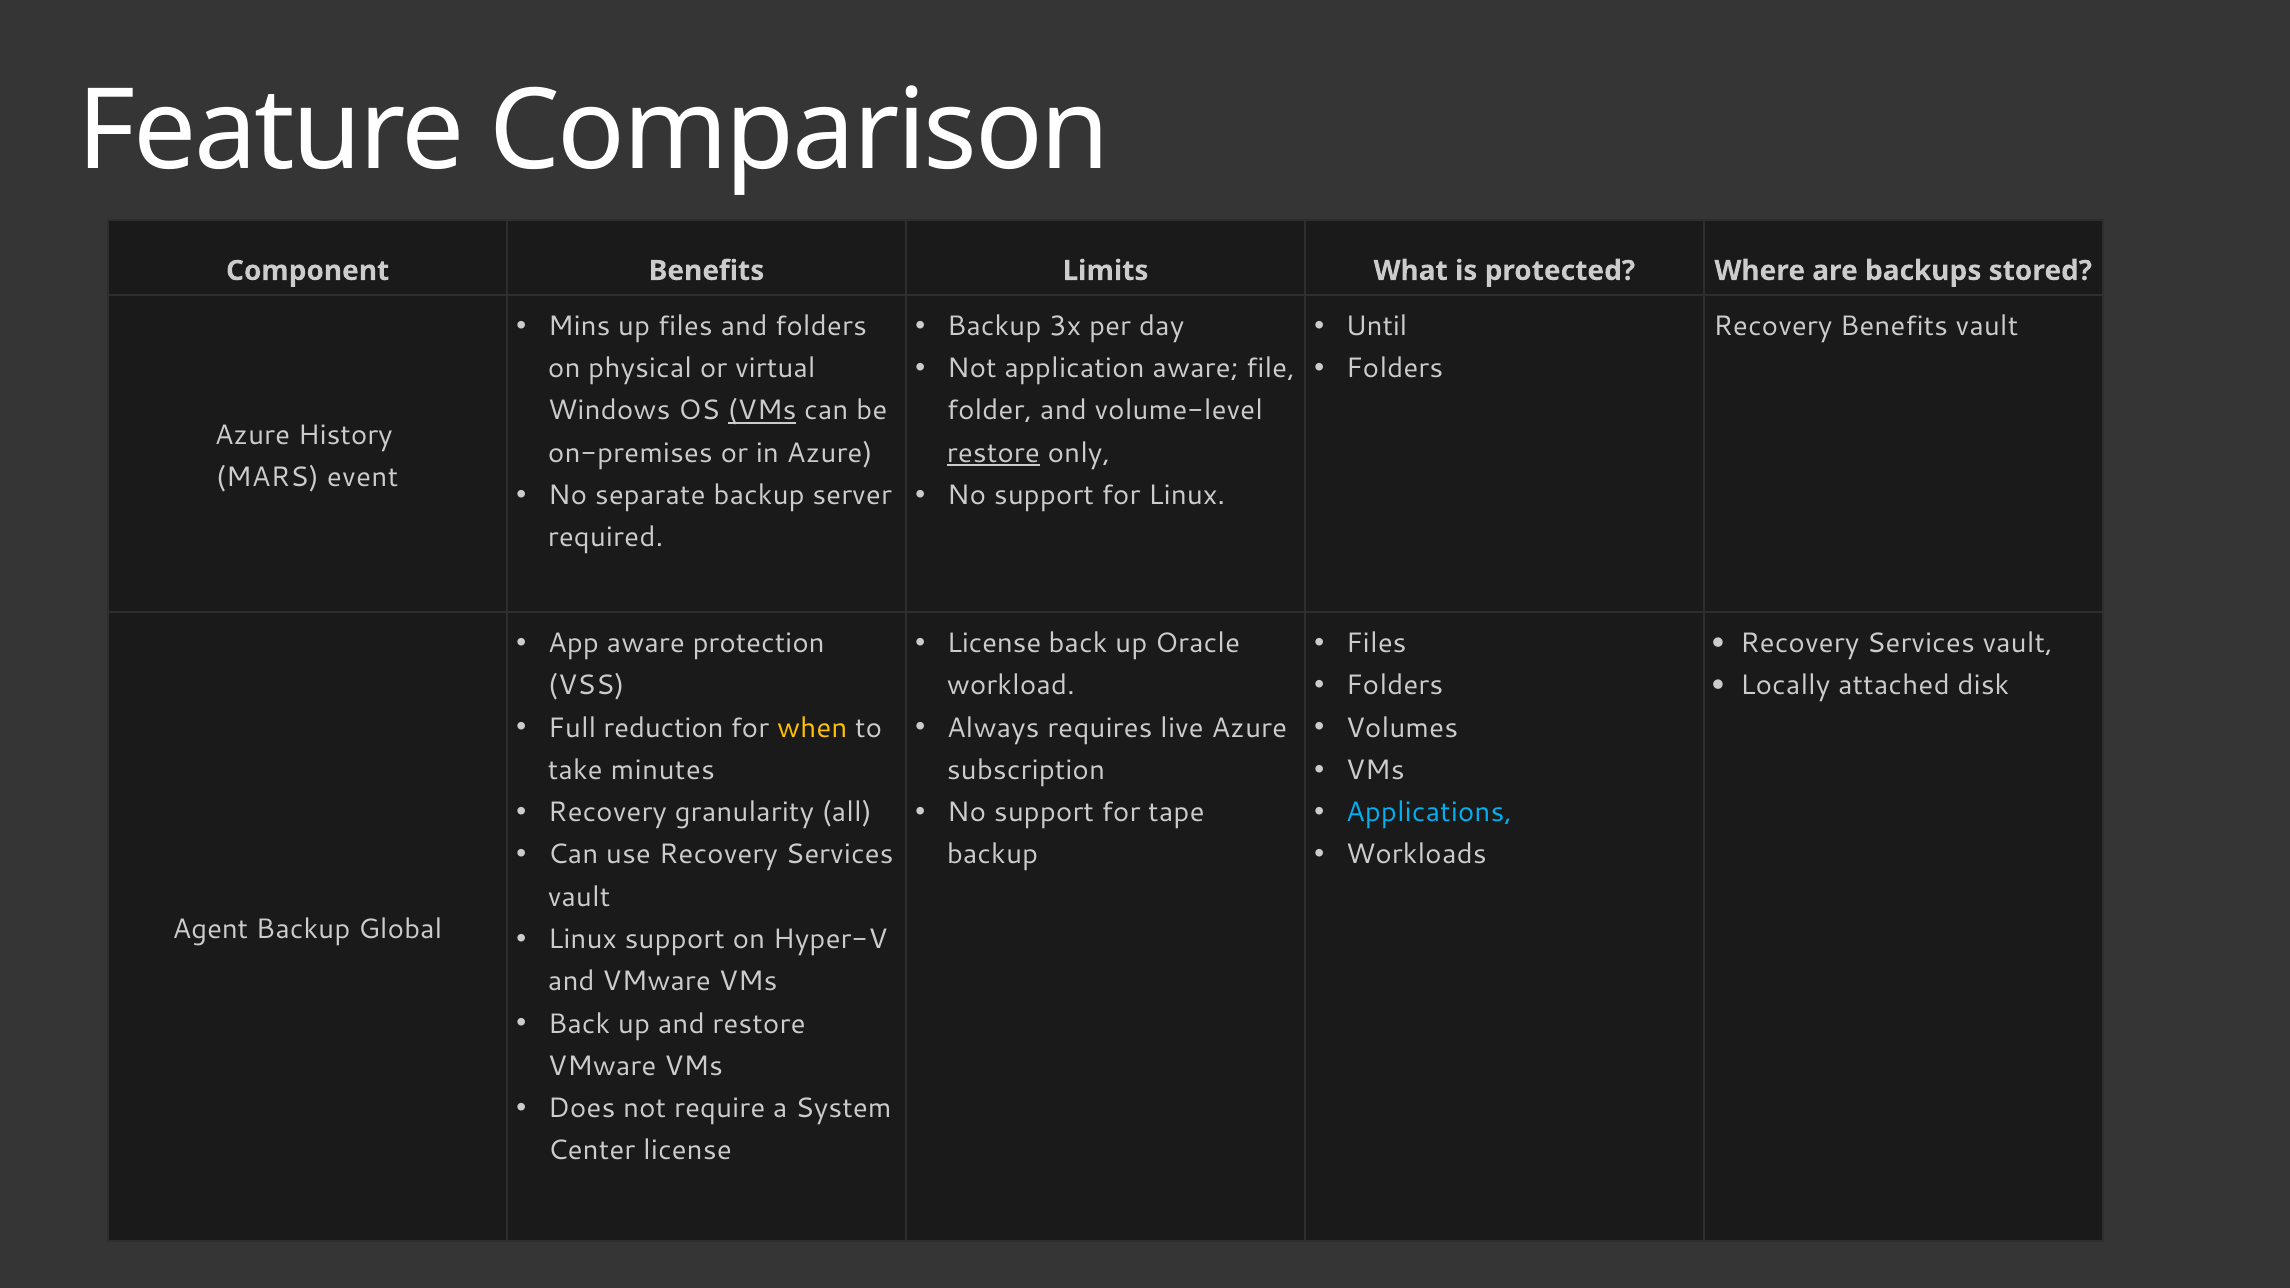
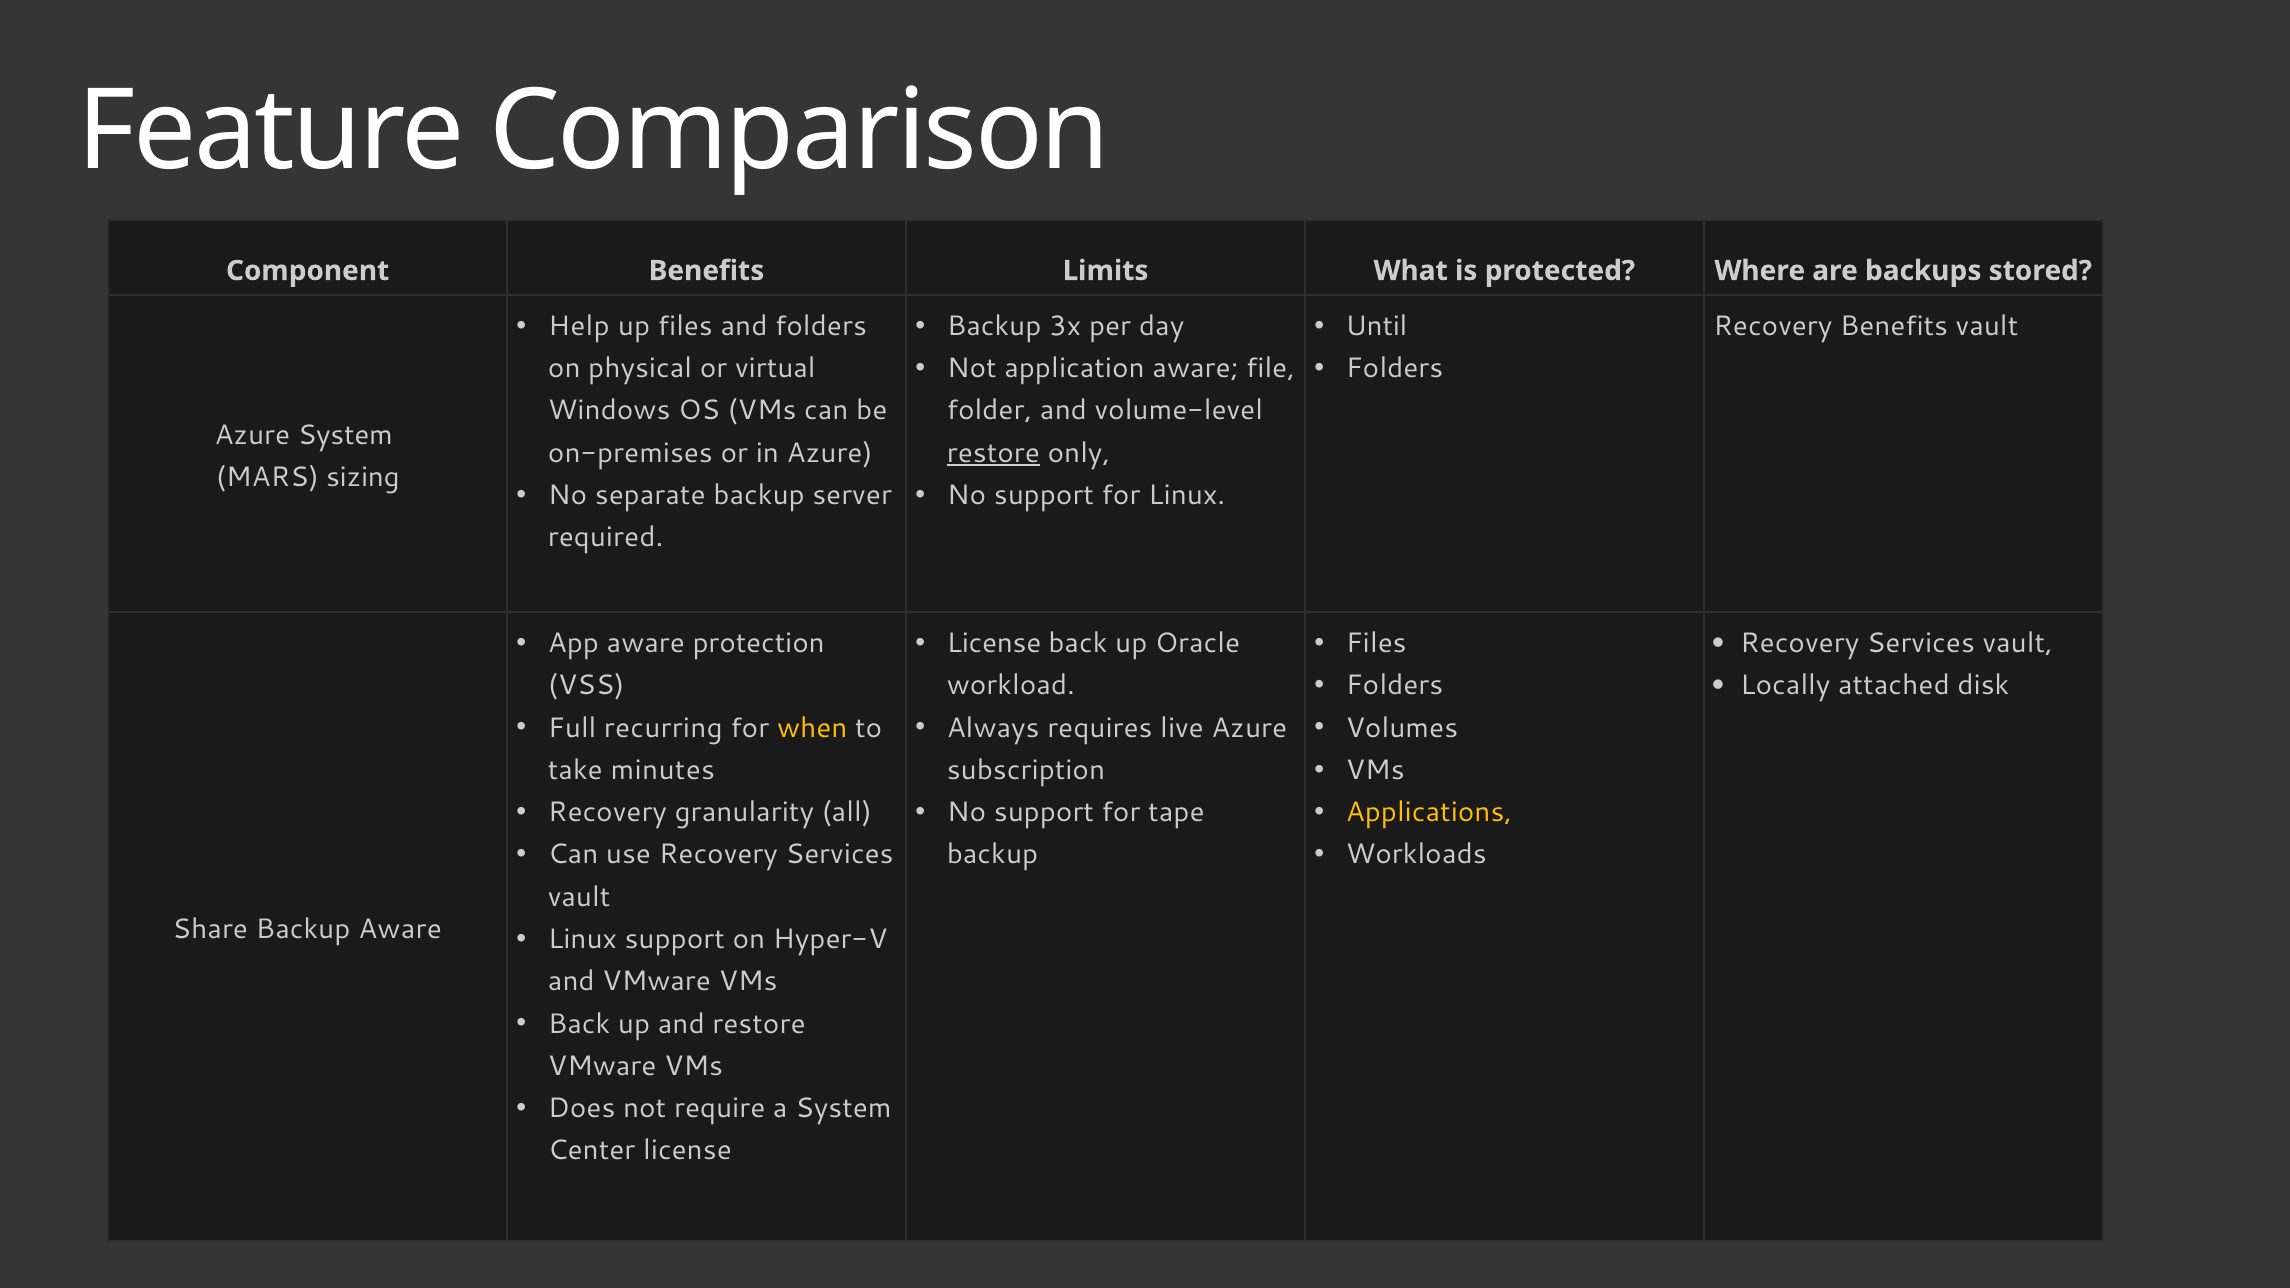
Mins: Mins -> Help (579, 326)
VMs underline: present -> none (762, 411)
Azure History: History -> System (345, 435)
event: event -> sizing (363, 478)
reduction: reduction -> recurring (663, 728)
Applications colour: light blue -> yellow (1429, 812)
Agent: Agent -> Share (210, 929)
Backup Global: Global -> Aware (400, 929)
